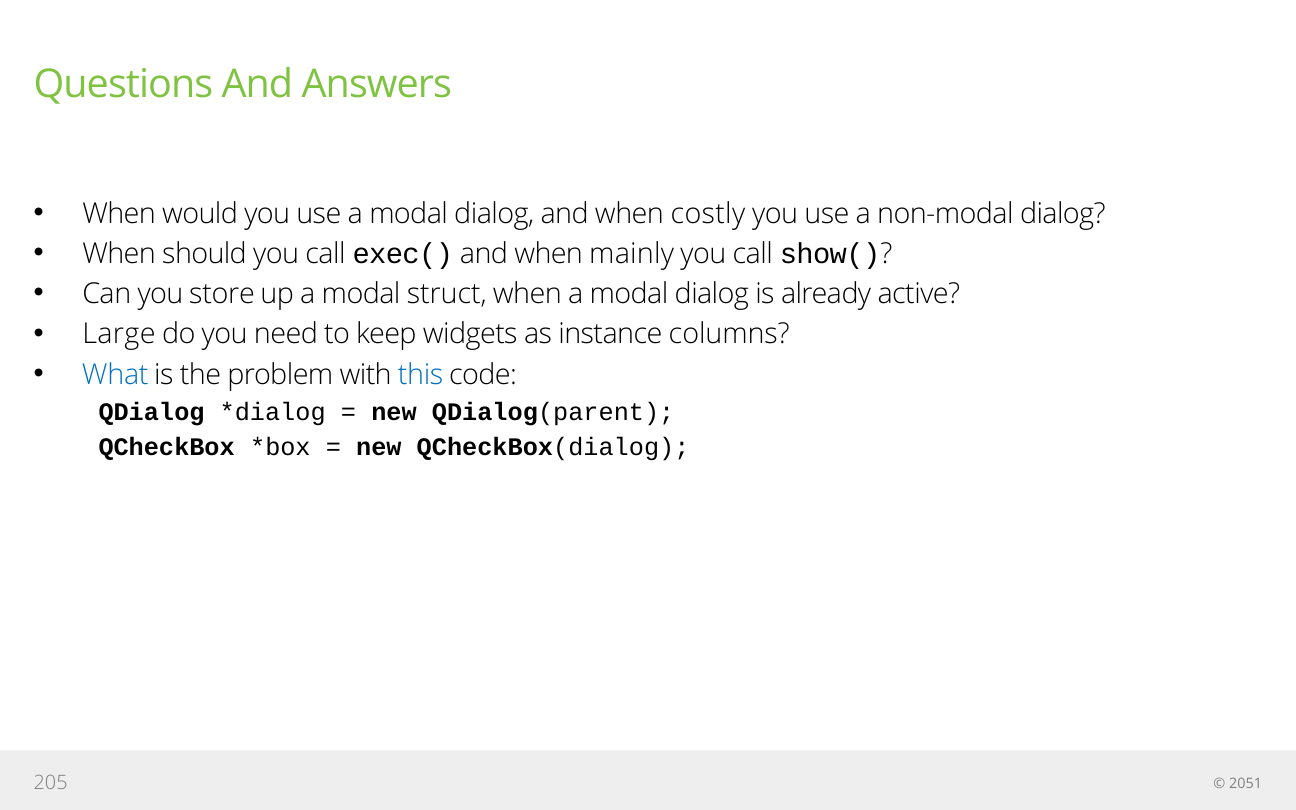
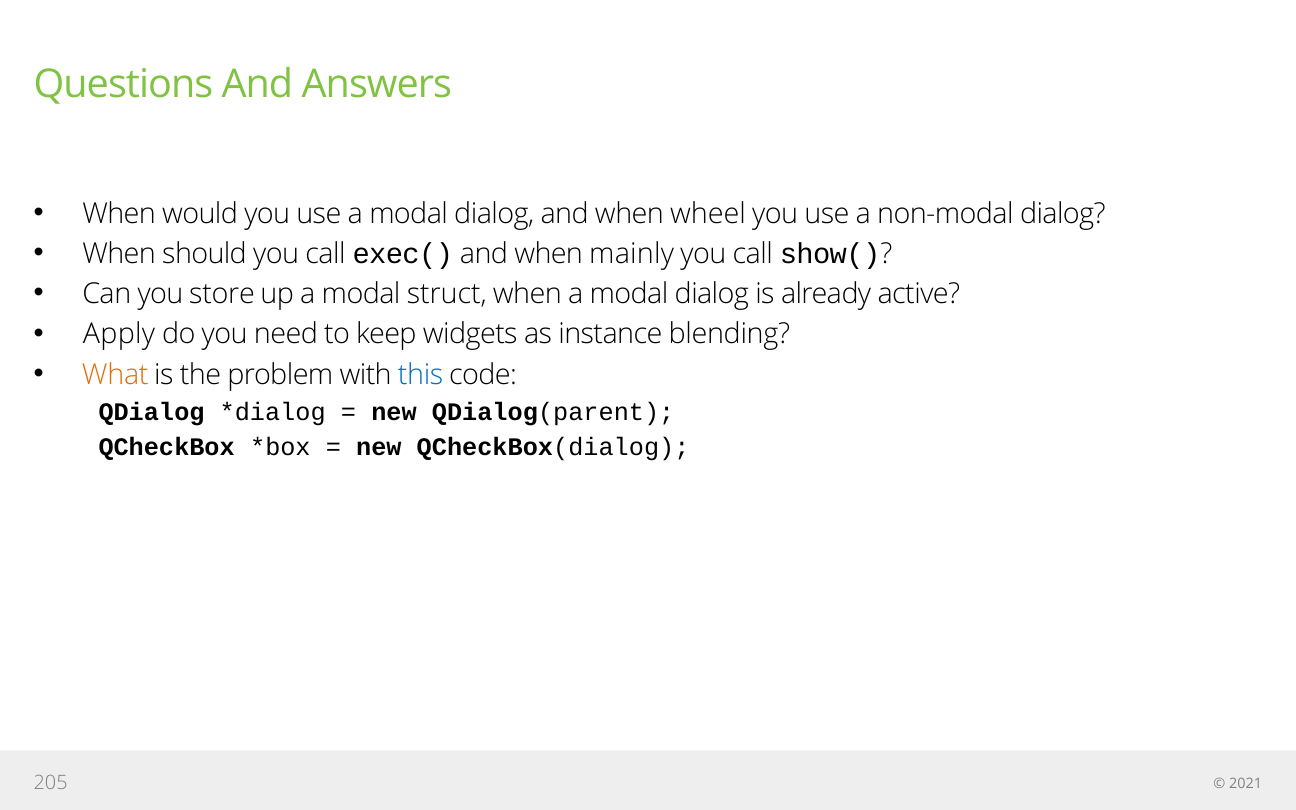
costly: costly -> wheel (708, 214)
Large: Large -> Apply (119, 334)
columns: columns -> blending (729, 334)
What colour: blue -> orange (115, 375)
2051: 2051 -> 2021 (1246, 784)
